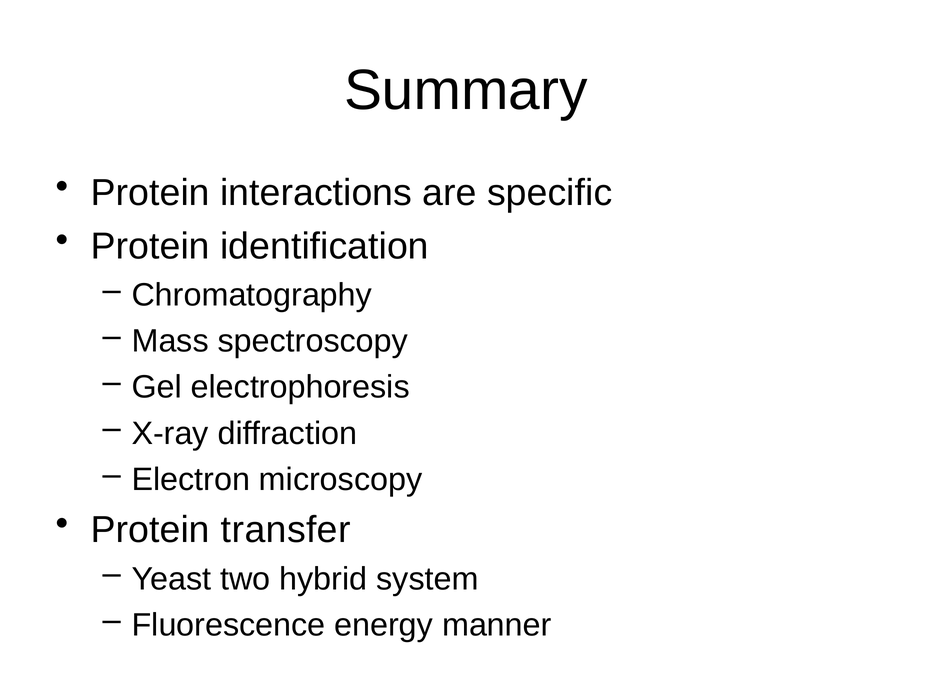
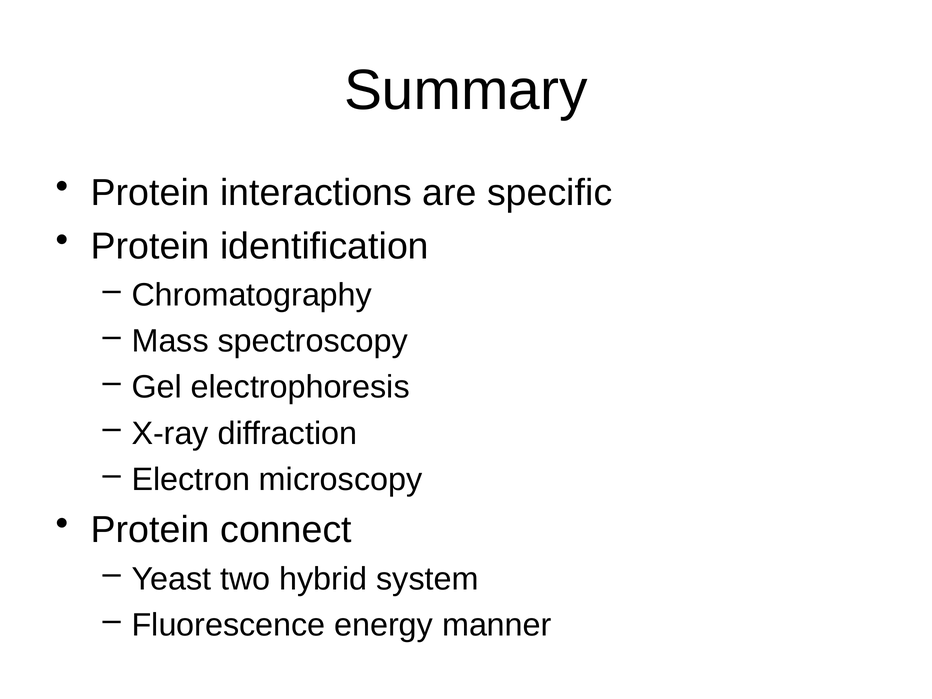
transfer: transfer -> connect (286, 530)
